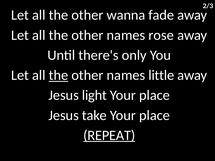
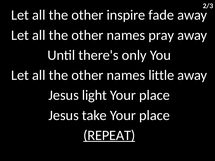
wanna: wanna -> inspire (126, 15)
rose: rose -> pray (161, 35)
the underline: present -> none (58, 75)
